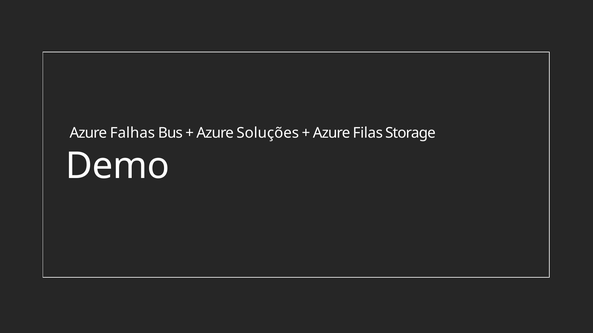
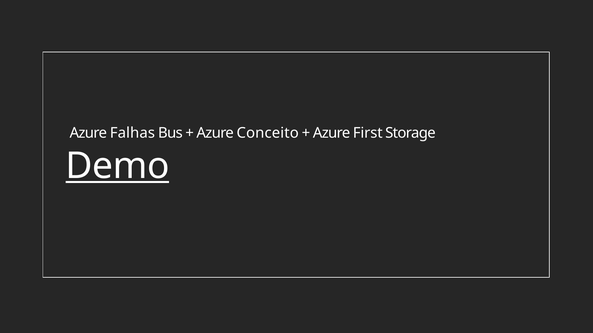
Soluções: Soluções -> Conceito (268, 133)
Filas: Filas -> First (368, 133)
Demo underline: none -> present (118, 166)
